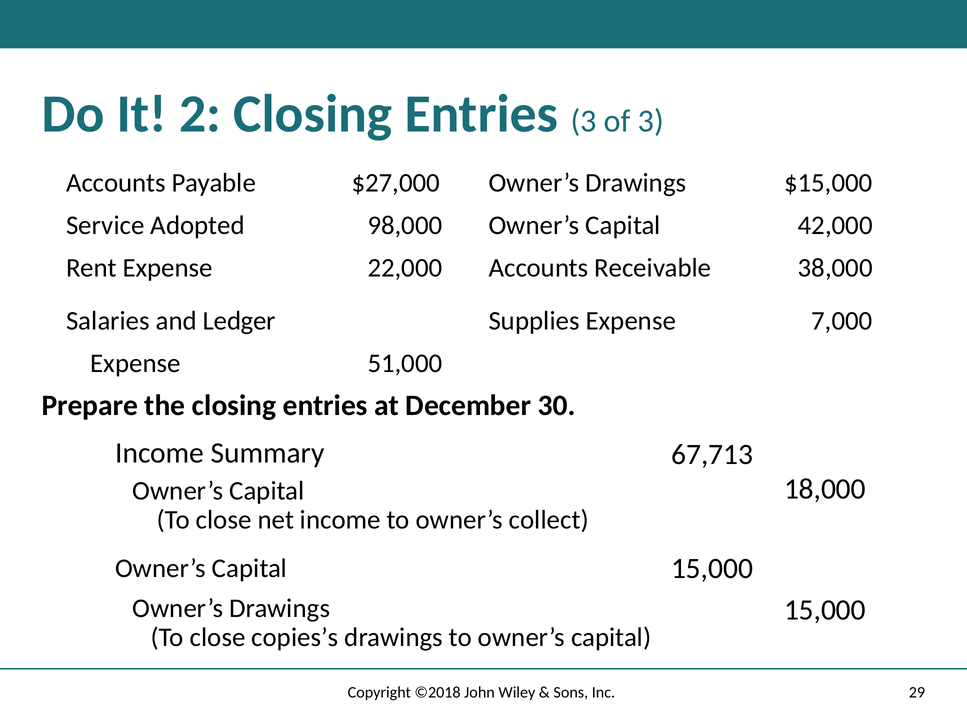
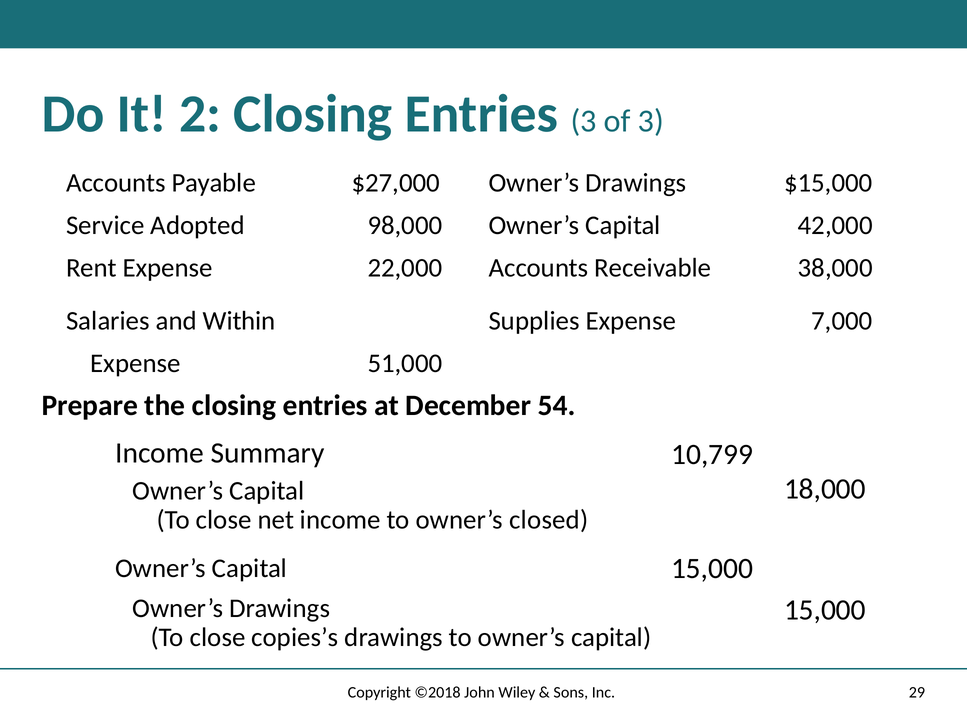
Ledger: Ledger -> Within (239, 321)
30: 30 -> 54 (557, 406)
67,713: 67,713 -> 10,799 (712, 454)
collect: collect -> closed (549, 520)
